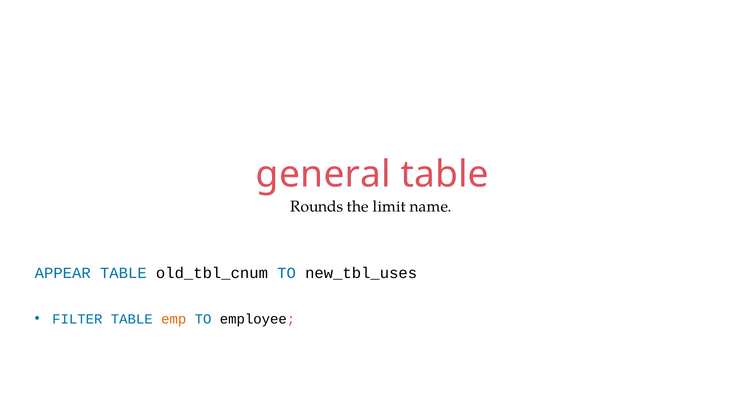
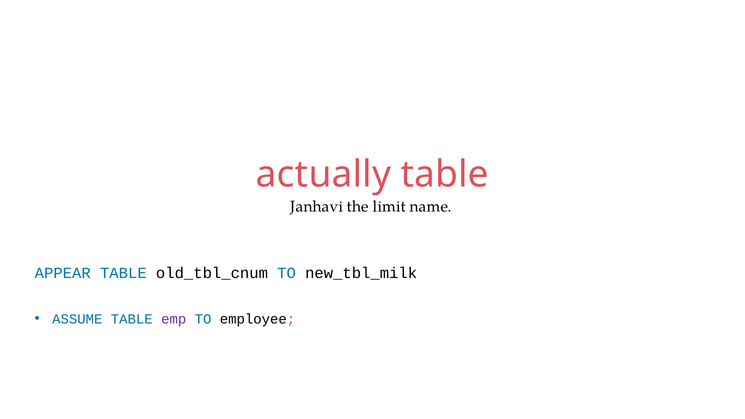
general: general -> actually (324, 175)
Rounds: Rounds -> Janhavi (317, 207)
new_tbl_uses: new_tbl_uses -> new_tbl_milk (361, 273)
FILTER: FILTER -> ASSUME (77, 319)
emp colour: orange -> purple (174, 319)
